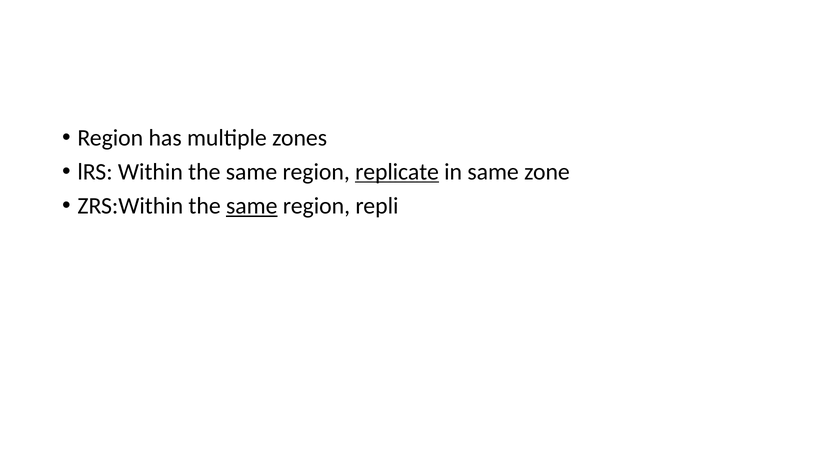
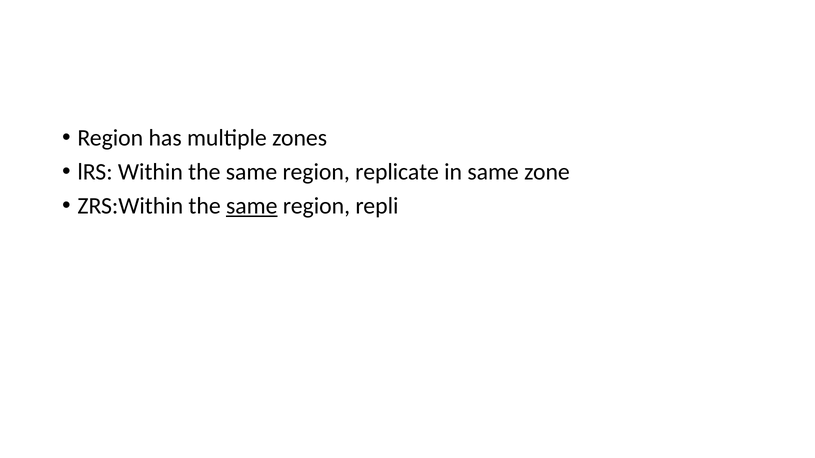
replicate underline: present -> none (397, 172)
